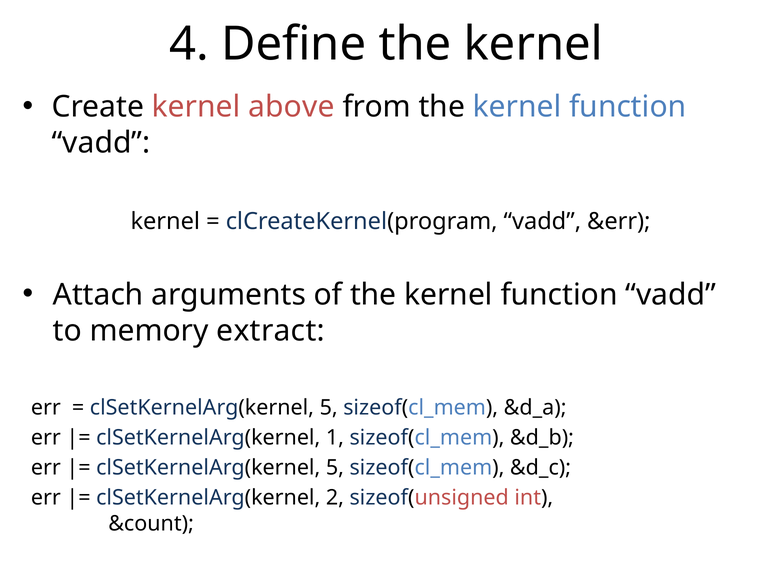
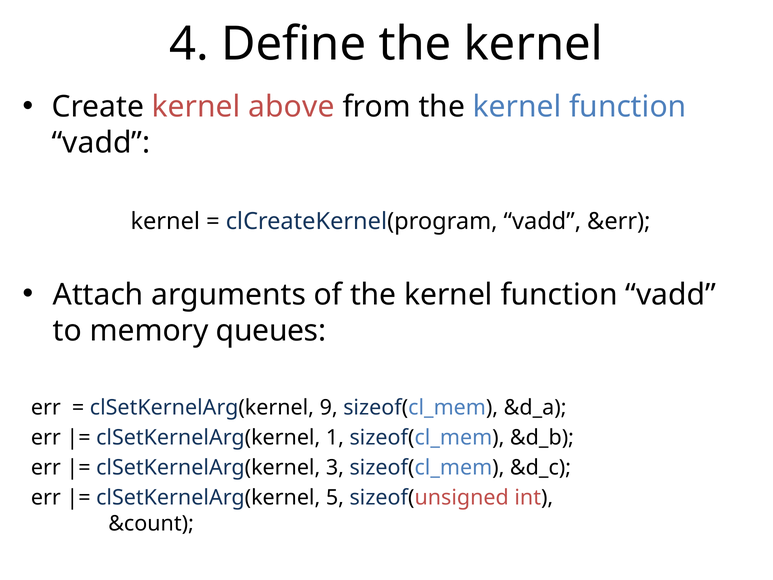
extract: extract -> queues (271, 331)
5: 5 -> 9 (329, 407)
5: 5 -> 3 (335, 468)
2: 2 -> 5 (335, 498)
